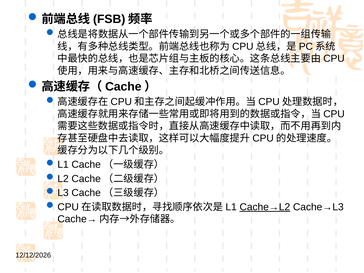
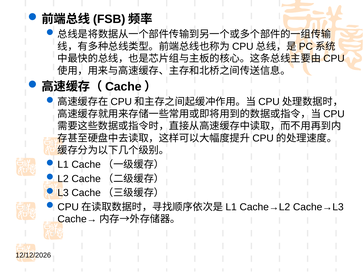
Cache→L2 underline: present -> none (265, 207)
